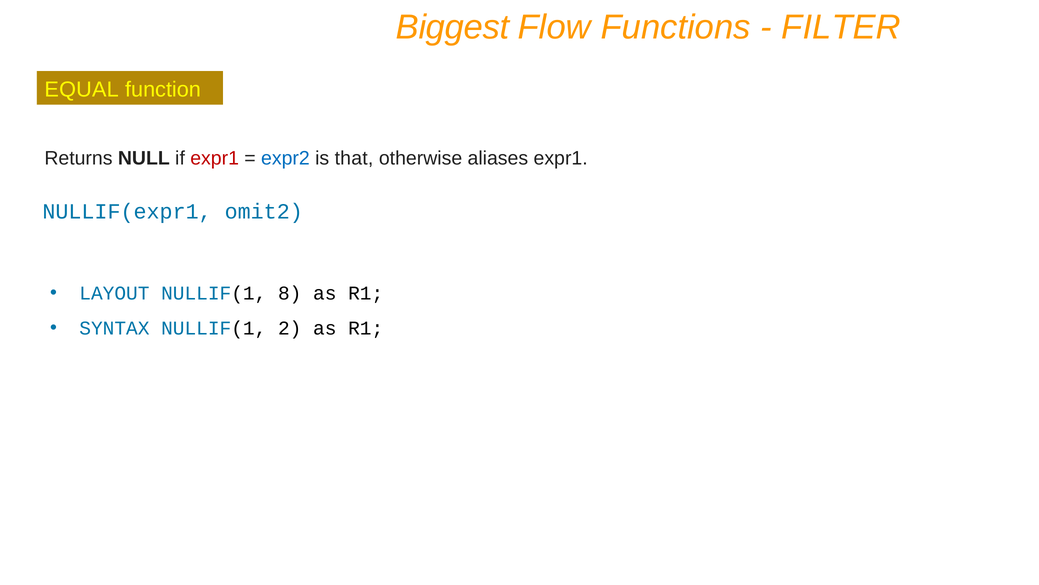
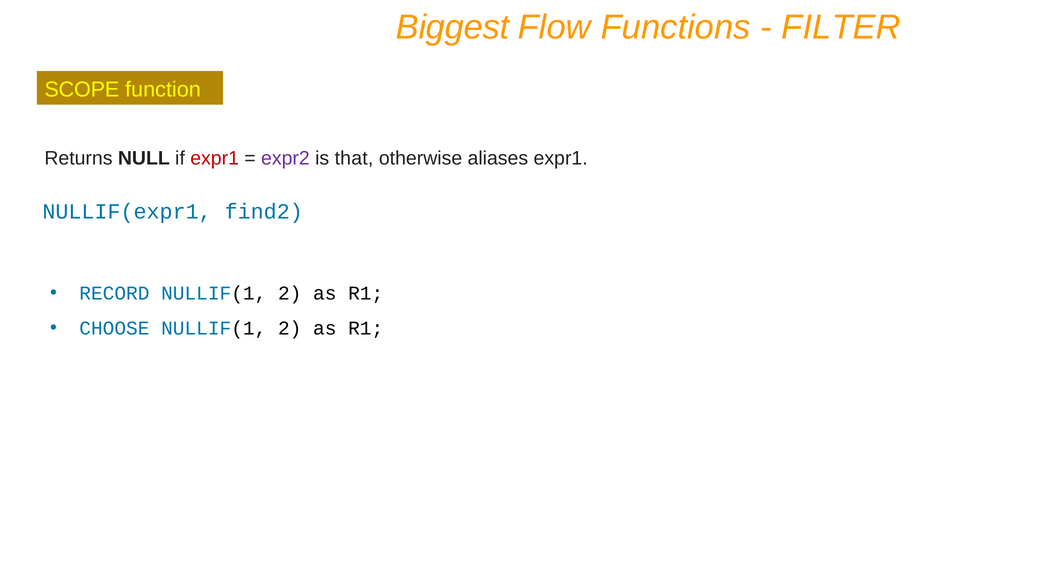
EQUAL: EQUAL -> SCOPE (82, 89)
expr2 colour: blue -> purple (285, 158)
omit2: omit2 -> find2 (264, 211)
LAYOUT: LAYOUT -> RECORD (114, 293)
8: 8 -> 2 (290, 293)
SYNTAX: SYNTAX -> CHOOSE (114, 328)
